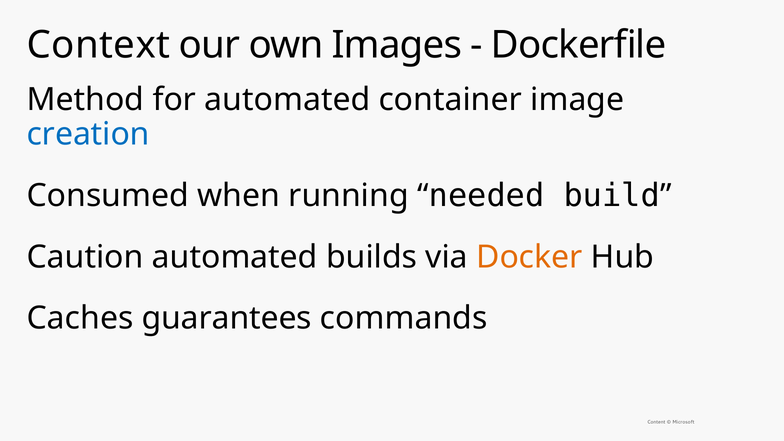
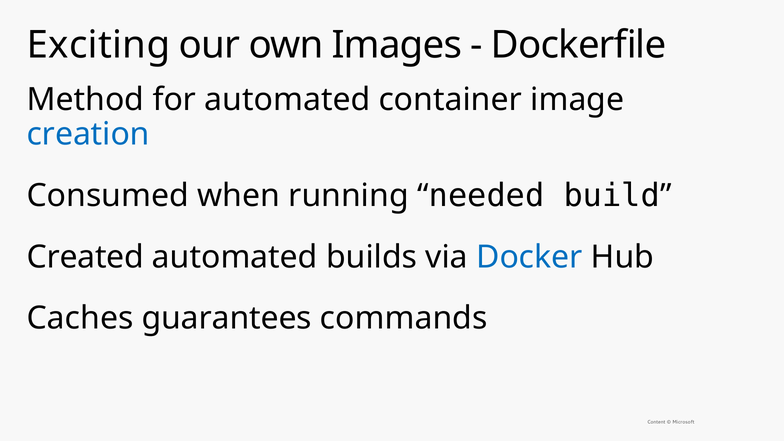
Context: Context -> Exciting (98, 45)
Caution: Caution -> Created (85, 257)
Docker colour: orange -> blue (529, 257)
